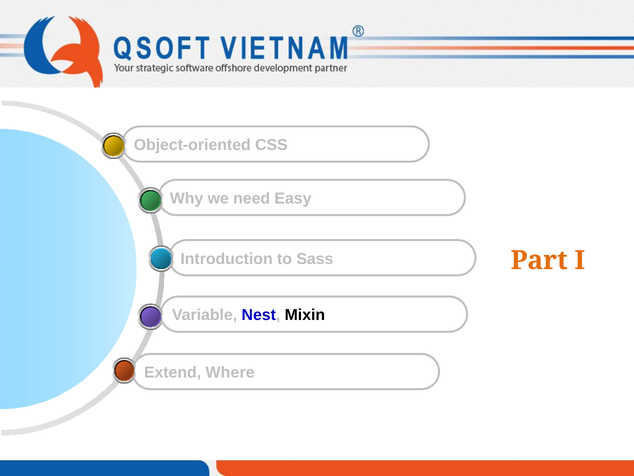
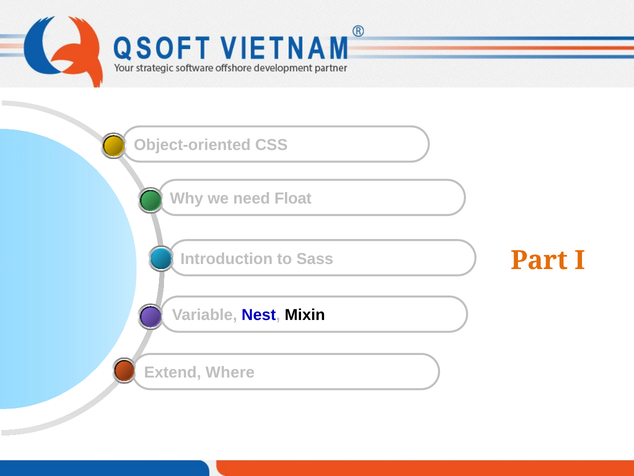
Easy: Easy -> Float (293, 198)
